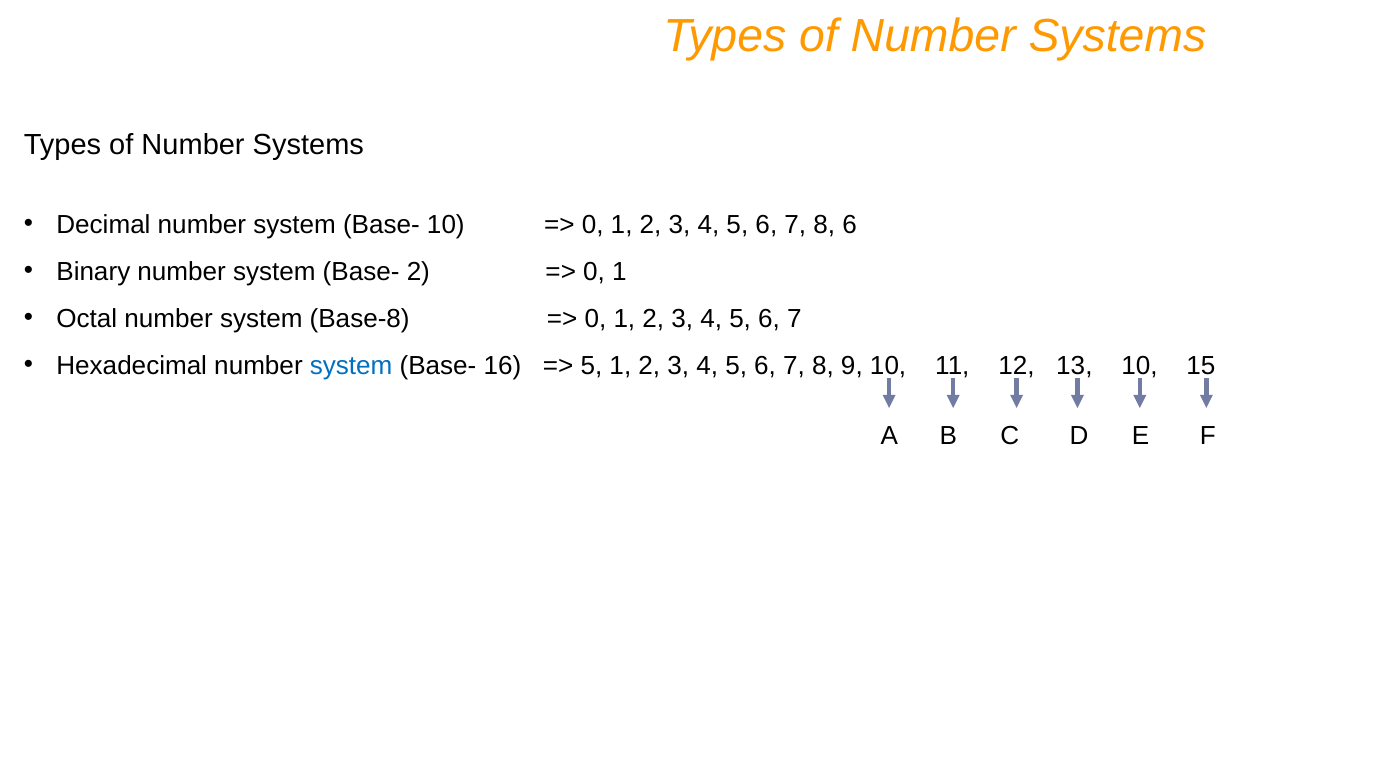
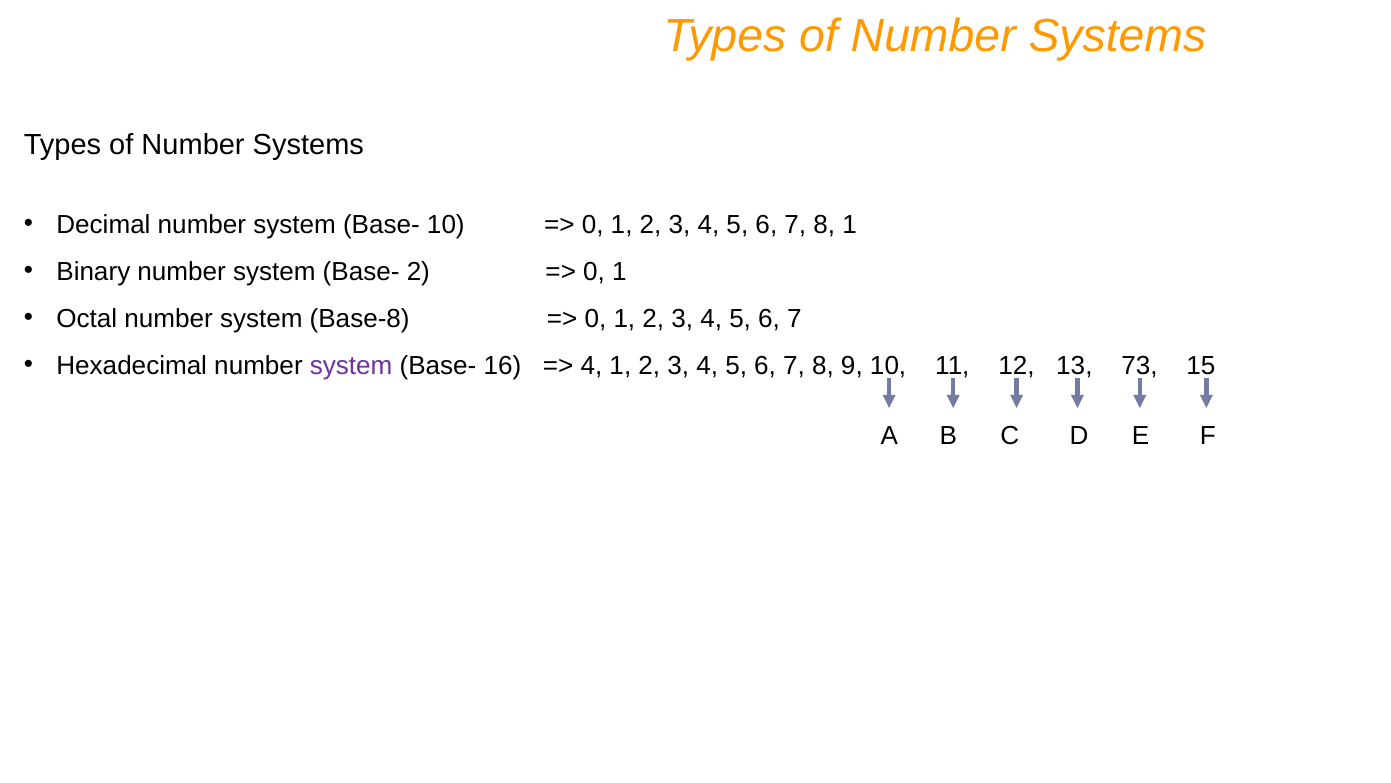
8 6: 6 -> 1 (850, 224)
system colour: blue -> purple (351, 365)
5: 5 -> 4 (591, 365)
13 10: 10 -> 73 (1139, 365)
